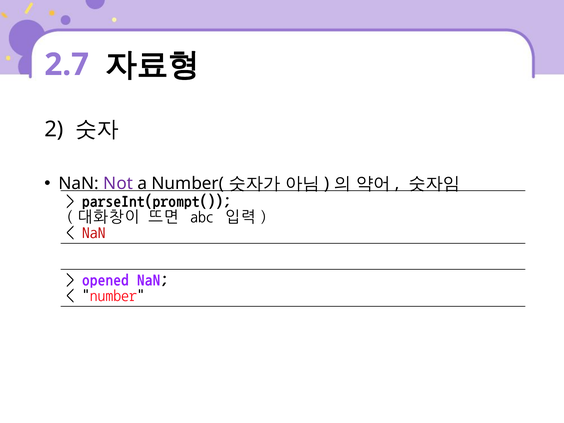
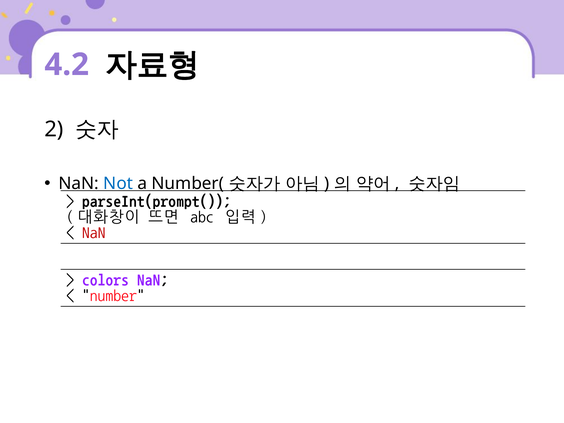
2.7: 2.7 -> 4.2 (67, 65)
Not colour: purple -> blue (118, 183)
opened: opened -> colors (105, 280)
